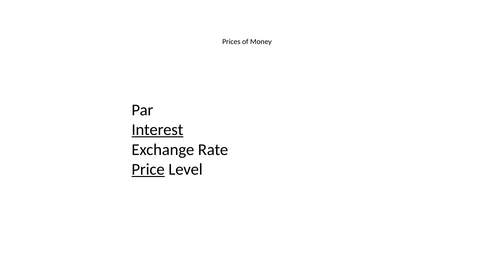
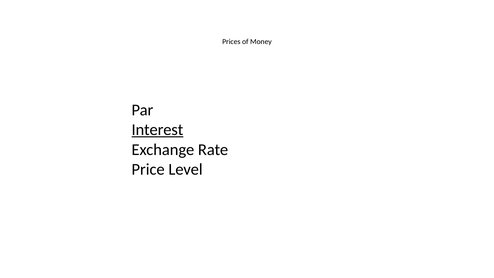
Price underline: present -> none (148, 169)
